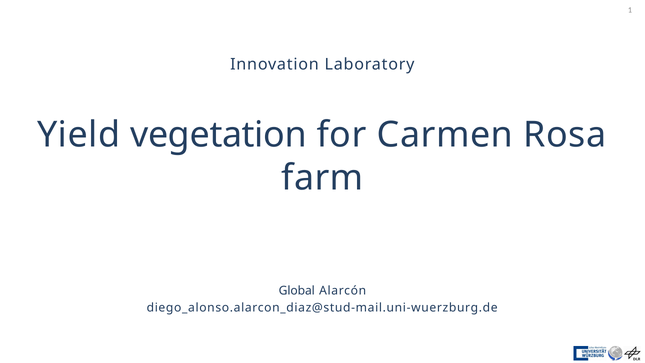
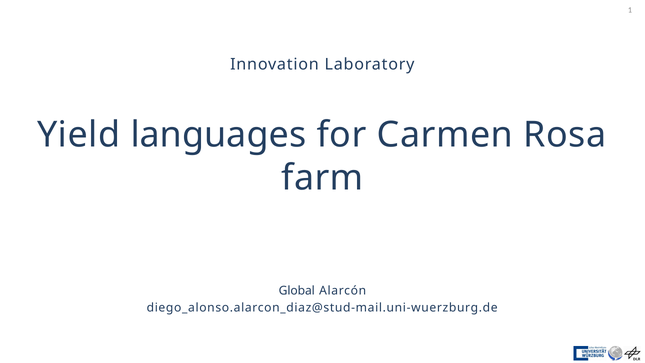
vegetation: vegetation -> languages (218, 135)
